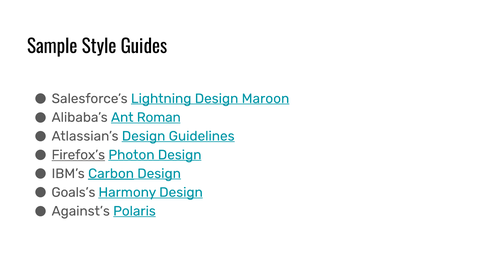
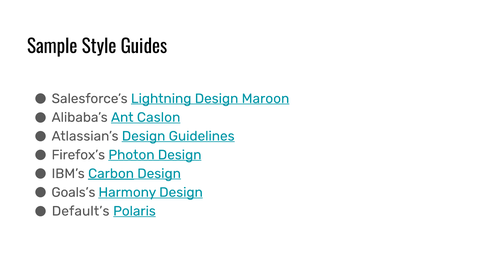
Roman: Roman -> Caslon (159, 117)
Firefox’s underline: present -> none (78, 155)
Against’s: Against’s -> Default’s (81, 211)
